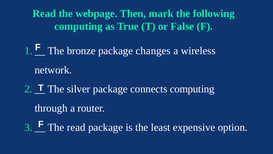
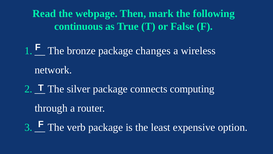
computing: computing -> continuous (79, 26)
The read: read -> verb (76, 127)
